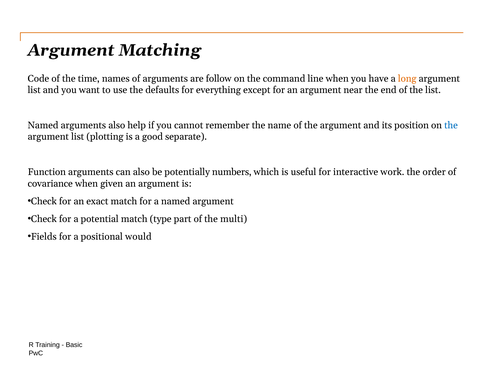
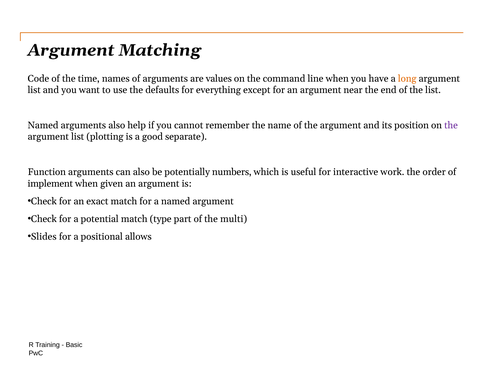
follow: follow -> values (219, 79)
the colour: blue -> purple (451, 125)
covariance: covariance -> implement (50, 184)
Fields: Fields -> Slides (44, 237)
would: would -> allows (138, 237)
